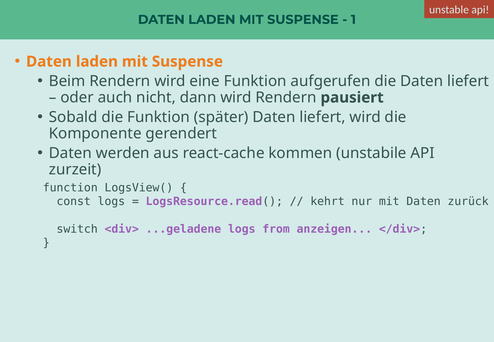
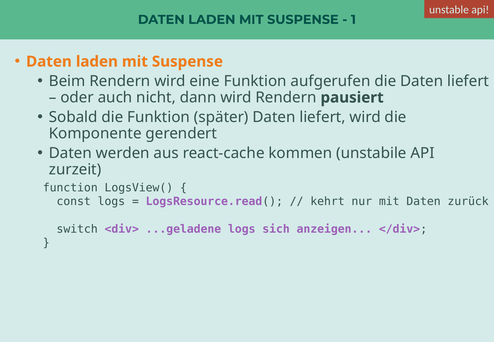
from: from -> sich (276, 229)
